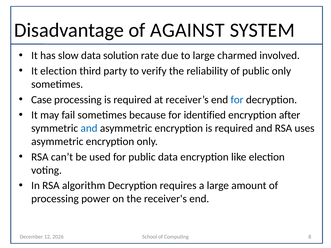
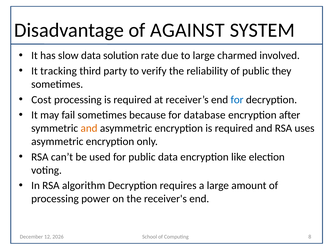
It election: election -> tracking (59, 71)
public only: only -> they (282, 71)
Case: Case -> Cost (41, 100)
identified: identified -> database (205, 115)
and colour: blue -> orange (89, 128)
